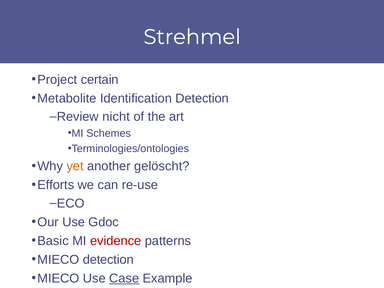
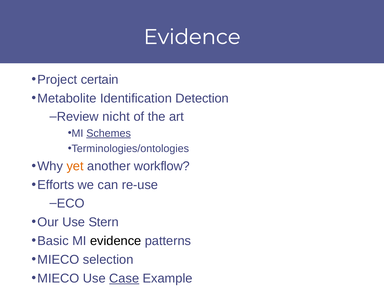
Strehmel: Strehmel -> Evidence (192, 37)
Schemes underline: none -> present (109, 133)
gelöscht: gelöscht -> workflow (162, 166)
Gdoc: Gdoc -> Stern (104, 222)
evidence colour: red -> black (116, 241)
MIECO detection: detection -> selection (108, 260)
